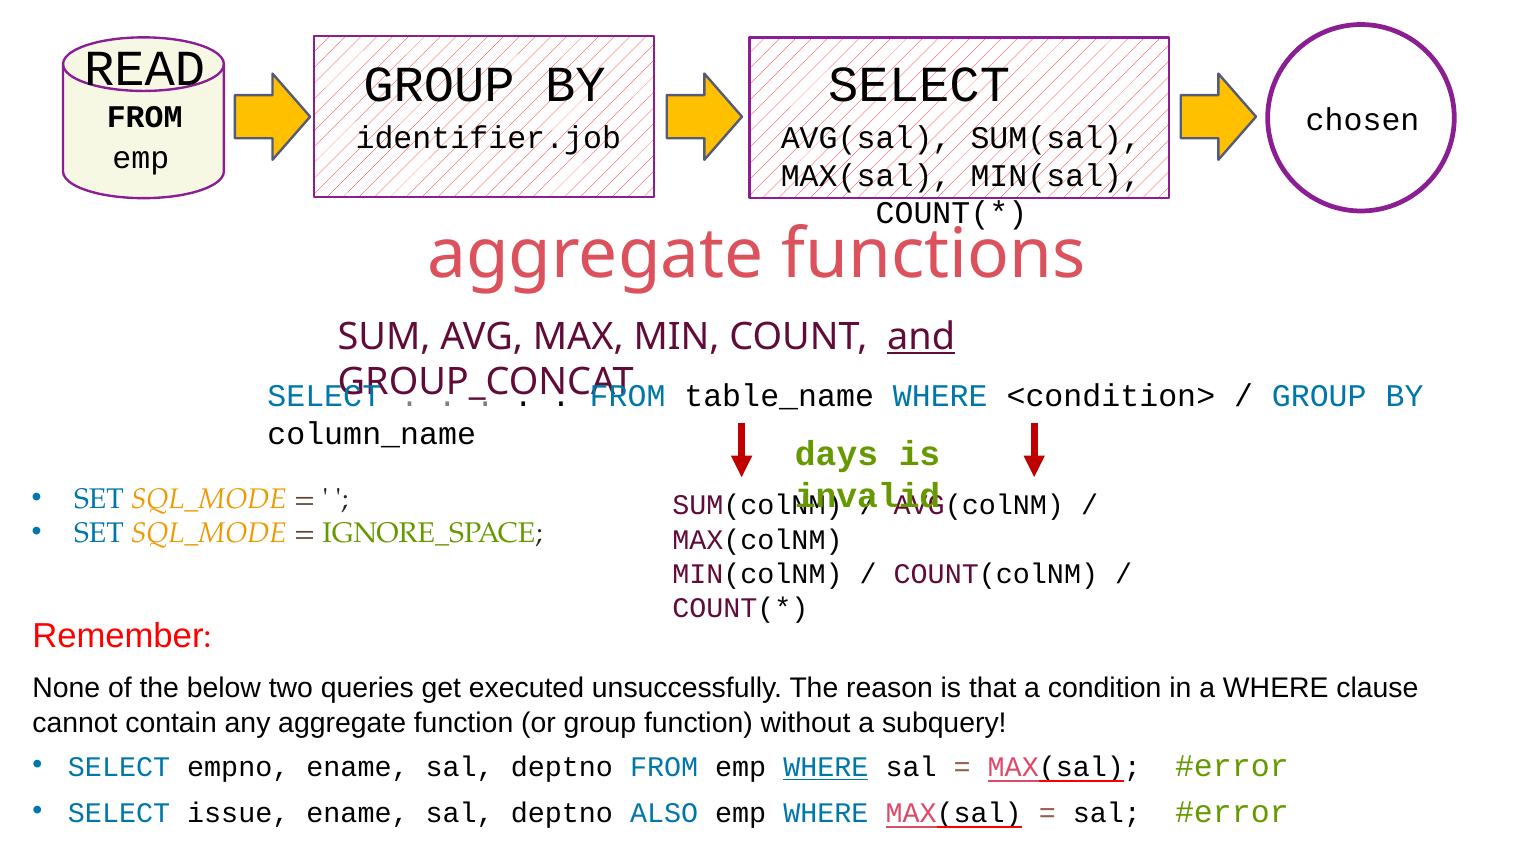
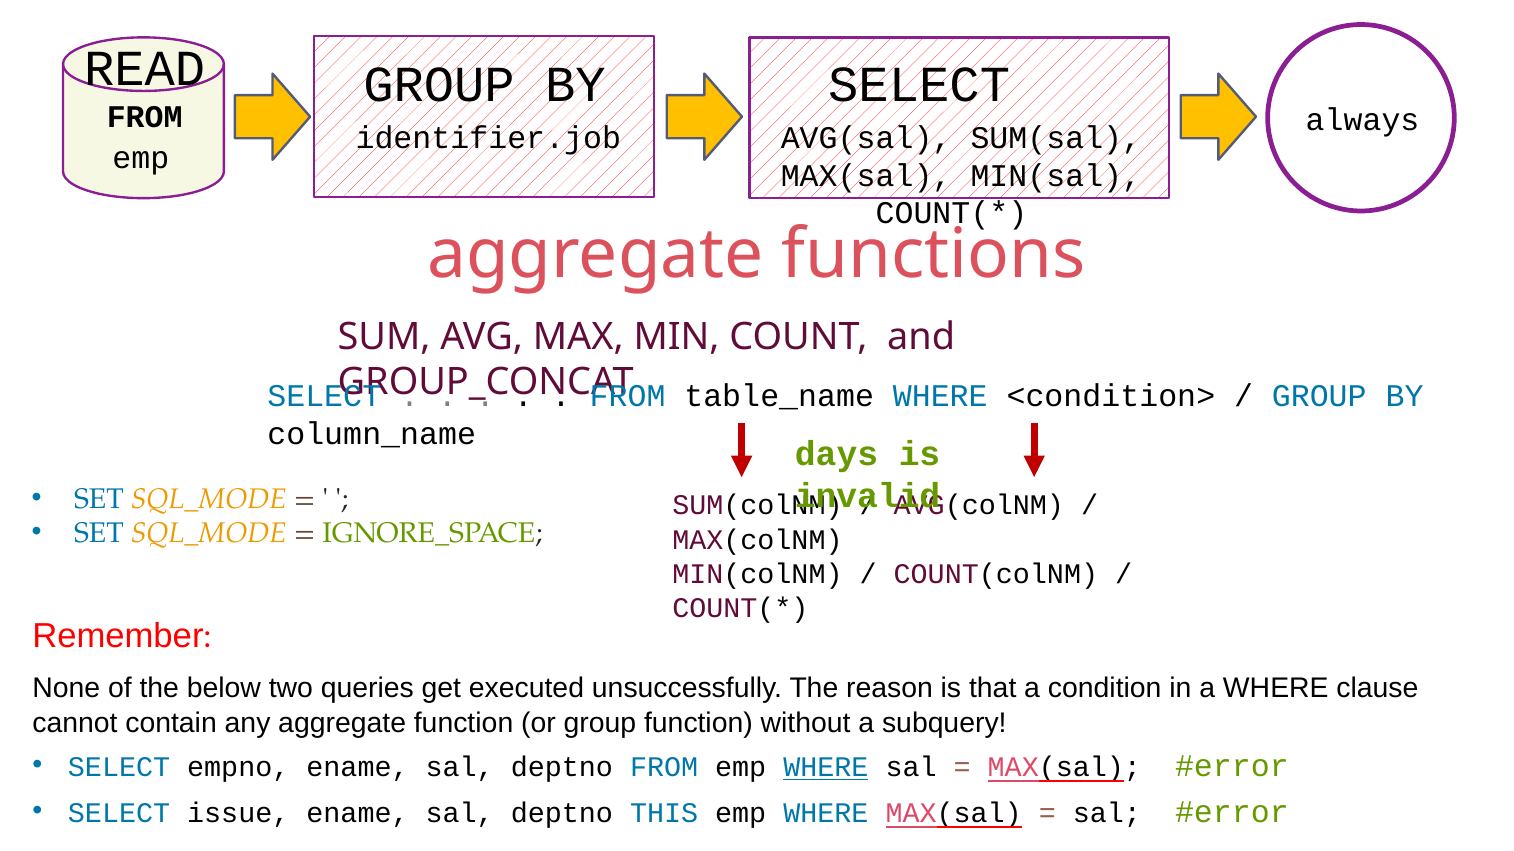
chosen: chosen -> always (1363, 120)
and underline: present -> none (921, 337)
ALSO: ALSO -> THIS (664, 813)
